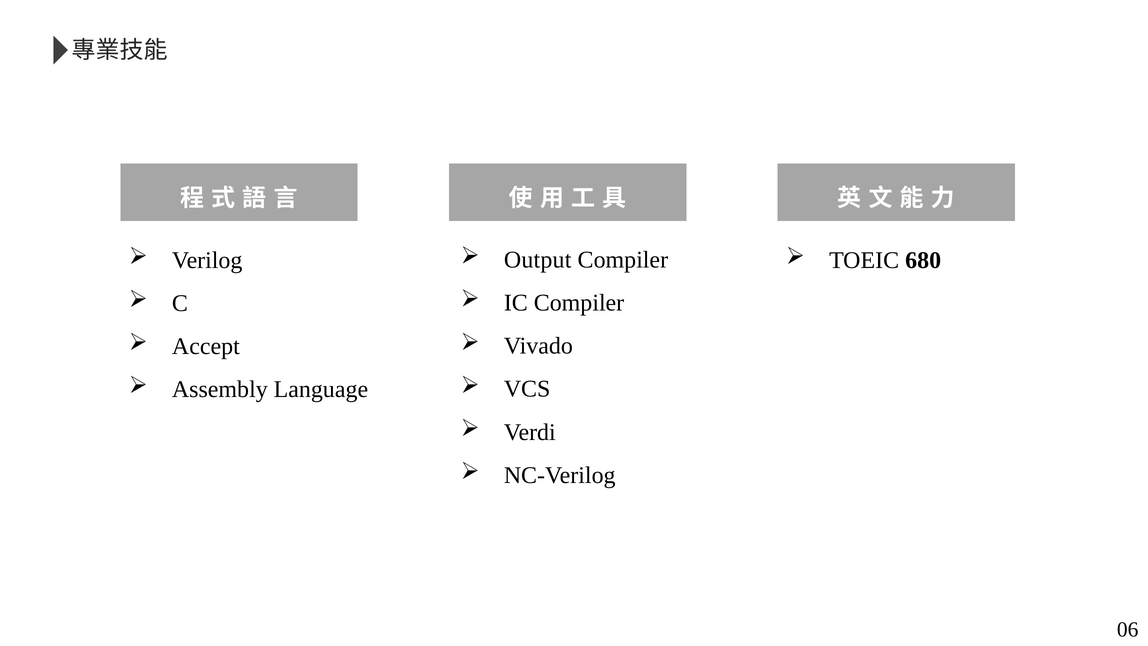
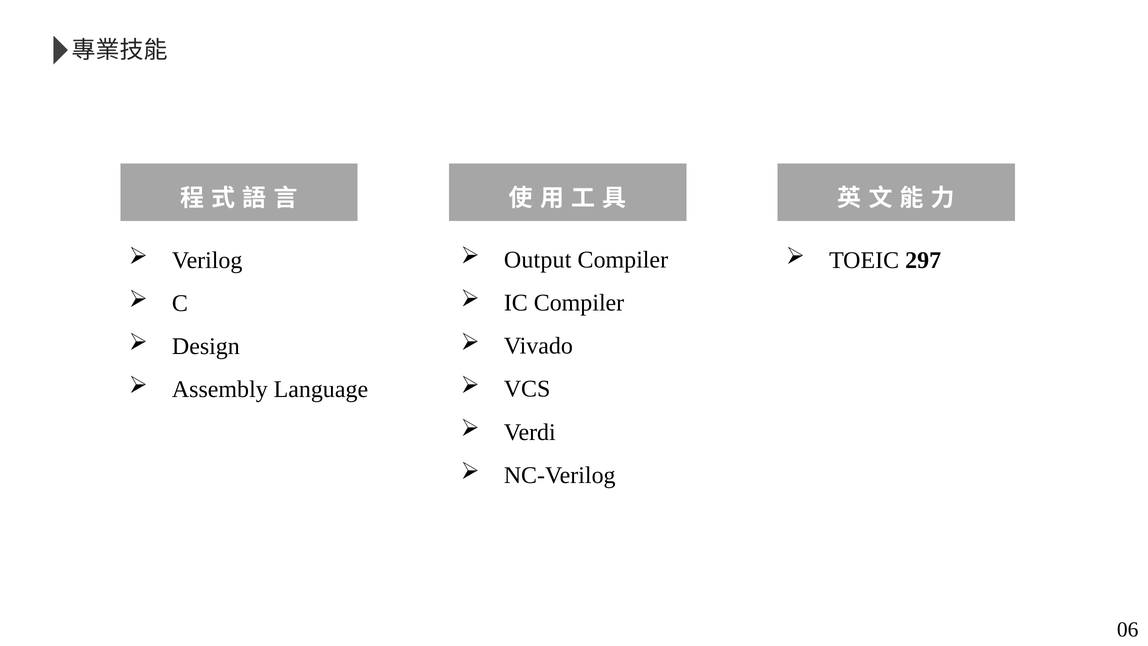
680: 680 -> 297 (923, 260)
Accept: Accept -> Design (206, 346)
